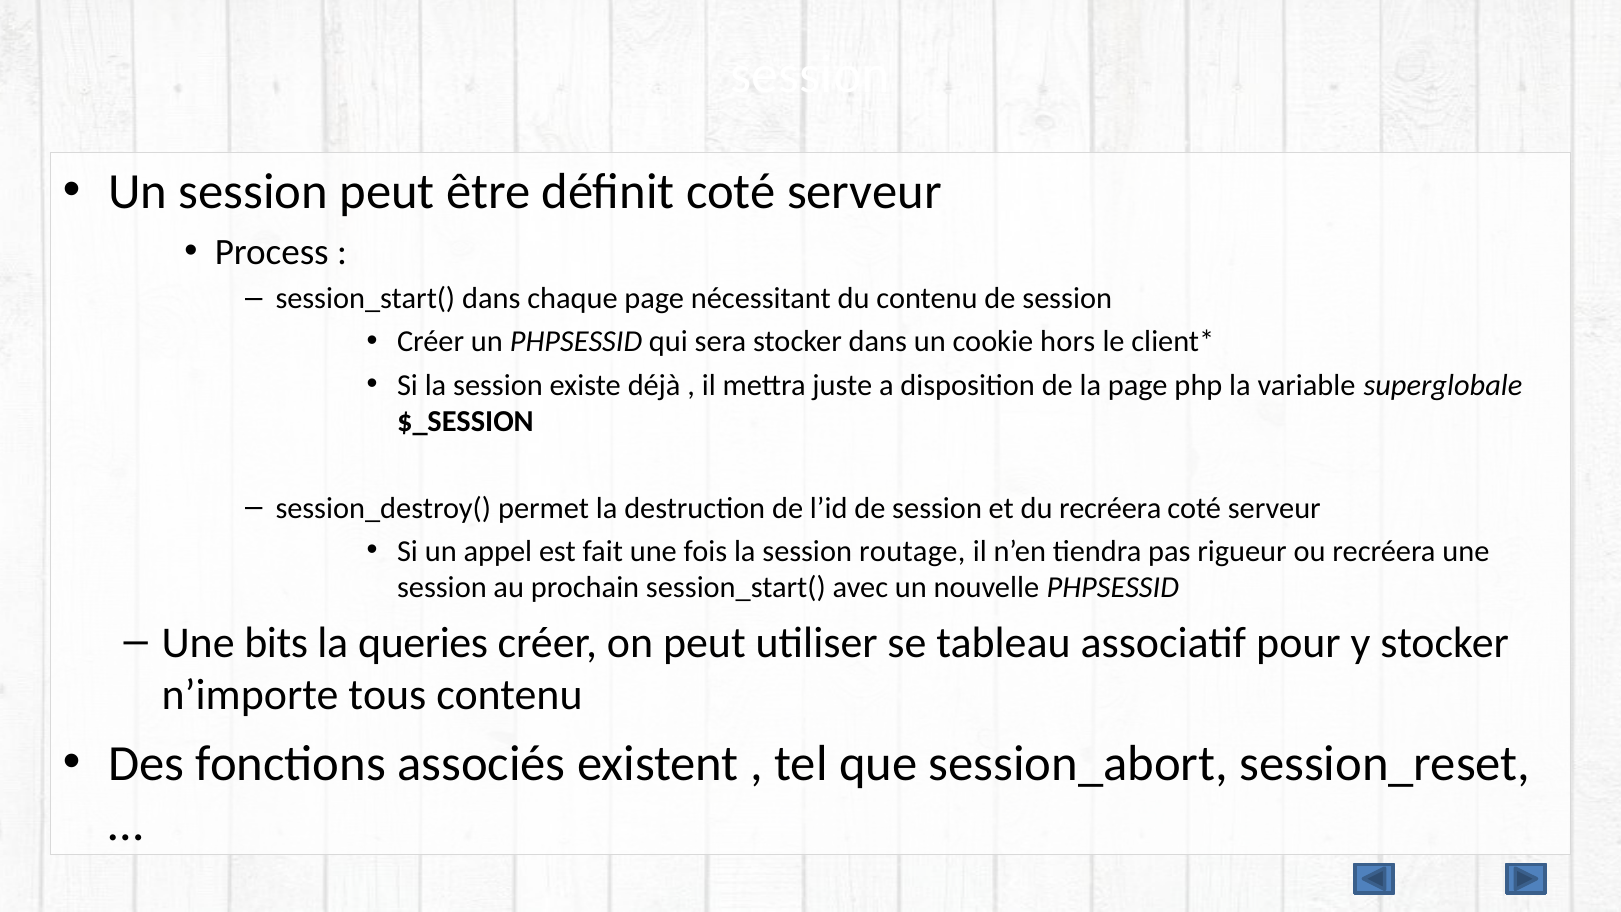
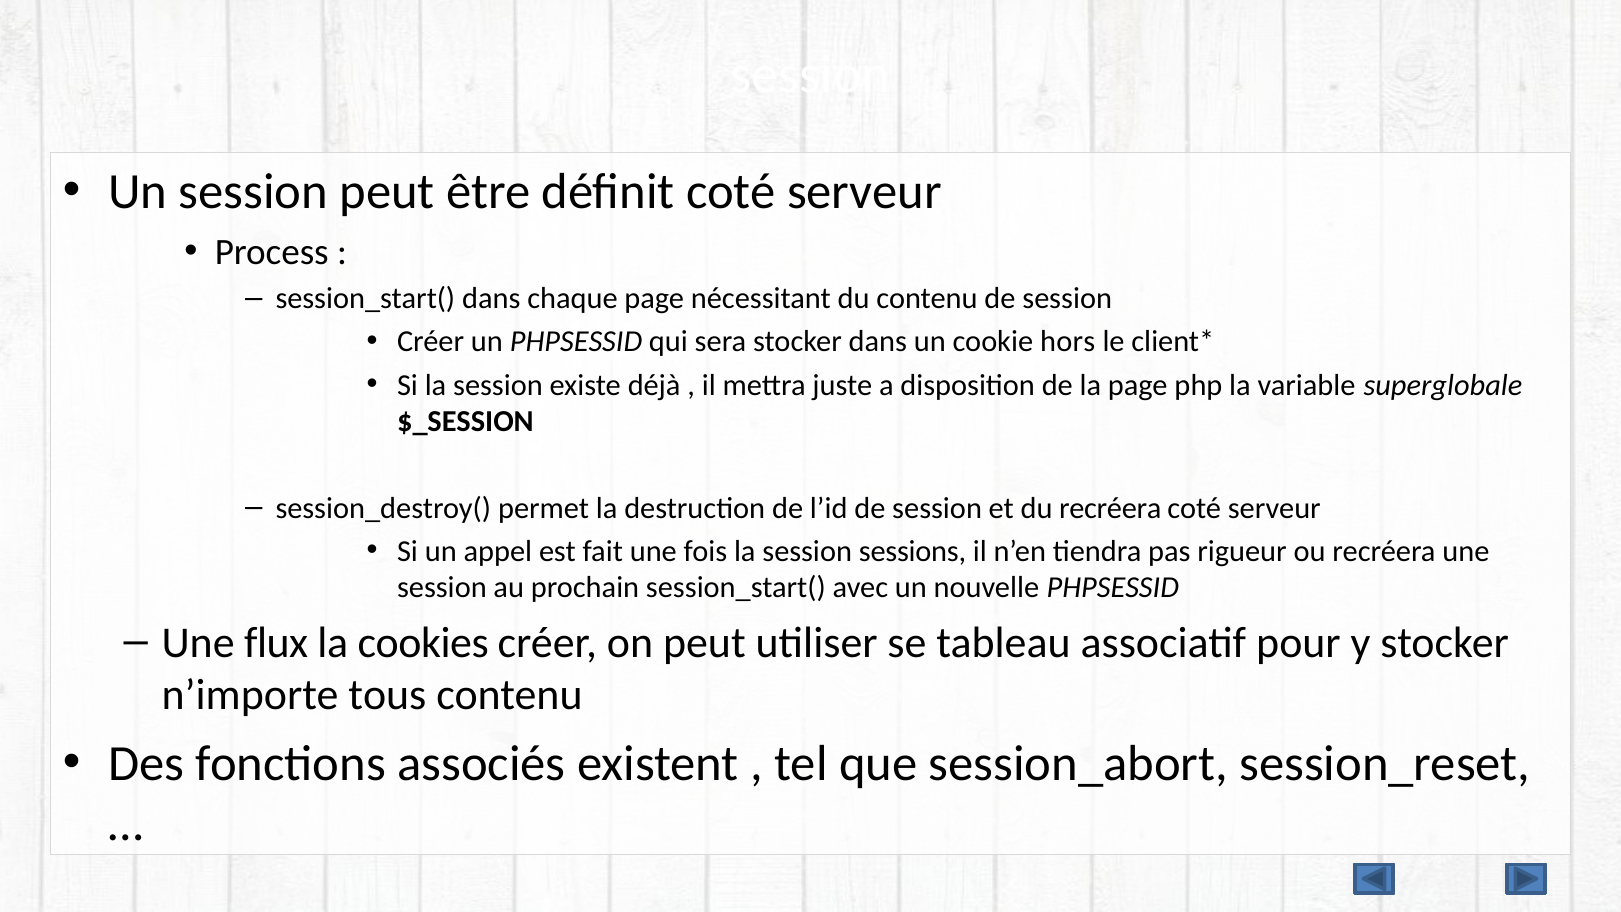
routage: routage -> sessions (913, 551)
bits: bits -> flux (276, 643)
queries: queries -> cookies (423, 643)
